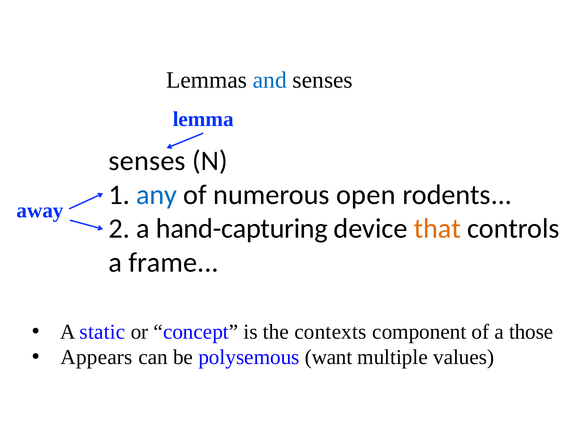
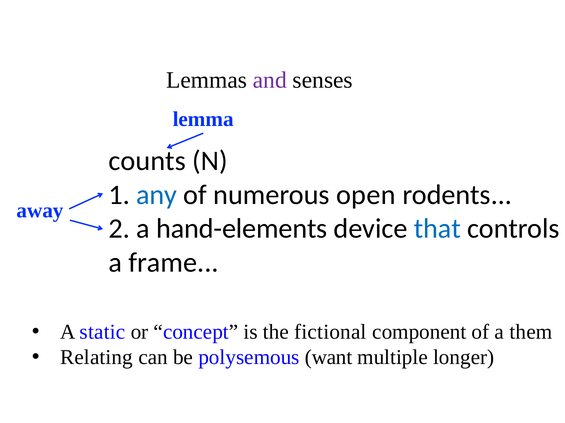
and colour: blue -> purple (270, 80)
senses: senses -> counts (147, 161)
hand-capturing: hand-capturing -> hand-elements (242, 229)
that colour: orange -> blue (437, 229)
contexts: contexts -> fictional (330, 332)
those: those -> them (531, 332)
Appears: Appears -> Relating (97, 358)
values: values -> longer (464, 358)
